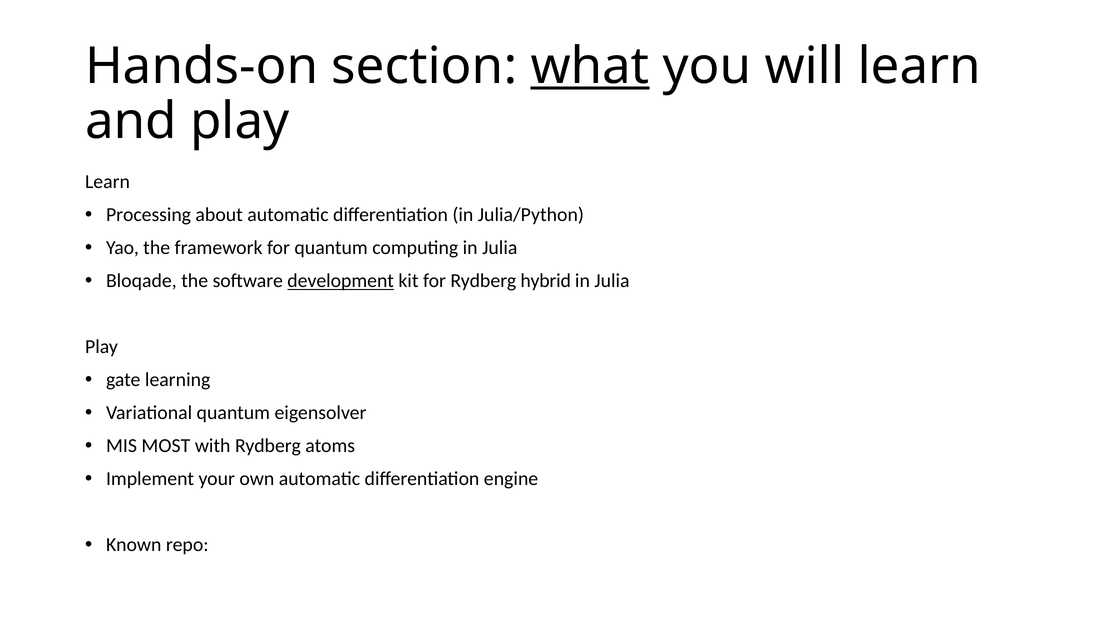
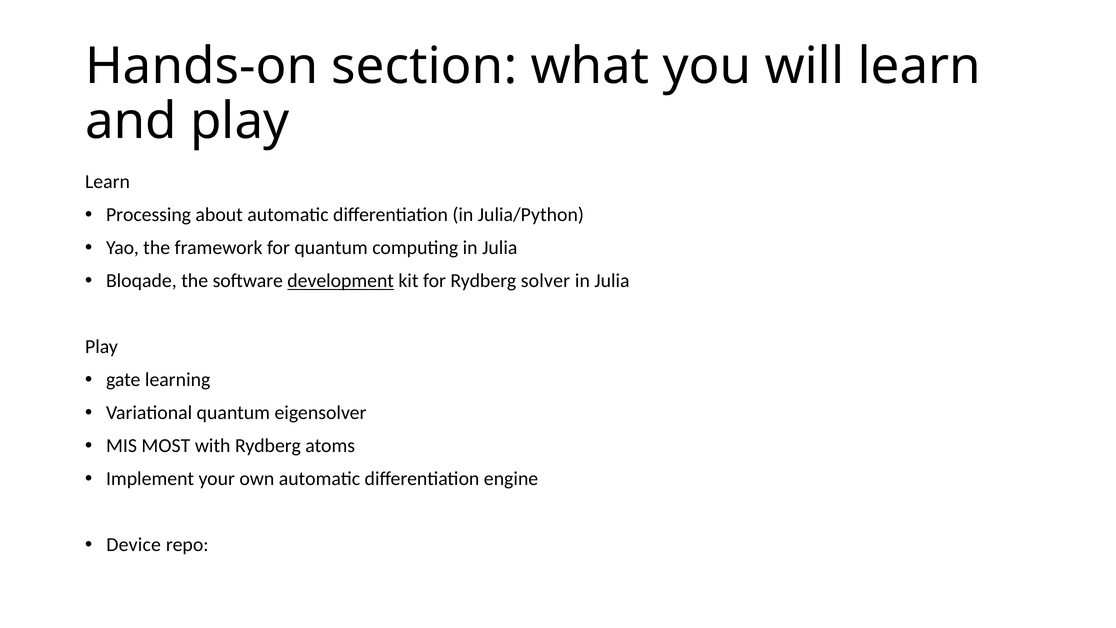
what underline: present -> none (590, 66)
hybrid: hybrid -> solver (545, 281)
Known: Known -> Device (134, 545)
